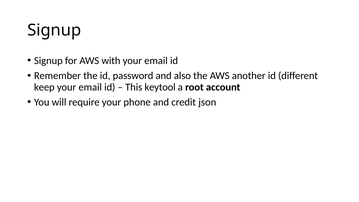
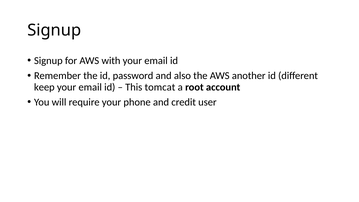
keytool: keytool -> tomcat (160, 87)
json: json -> user (207, 102)
